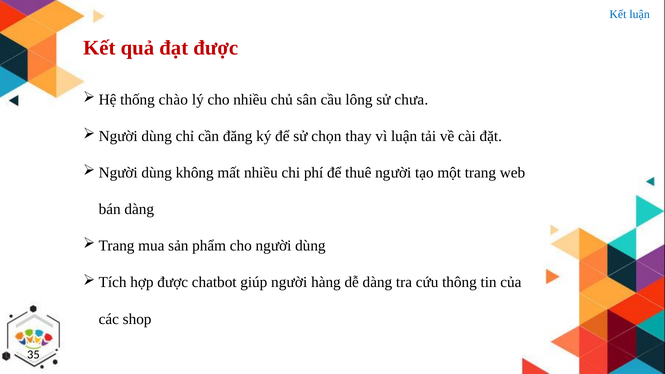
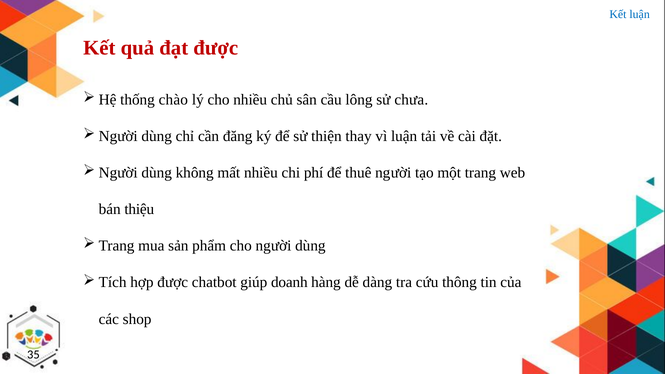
chọn: chọn -> thiện (326, 136)
bán dàng: dàng -> thiệu (139, 209)
giúp người: người -> doanh (289, 283)
